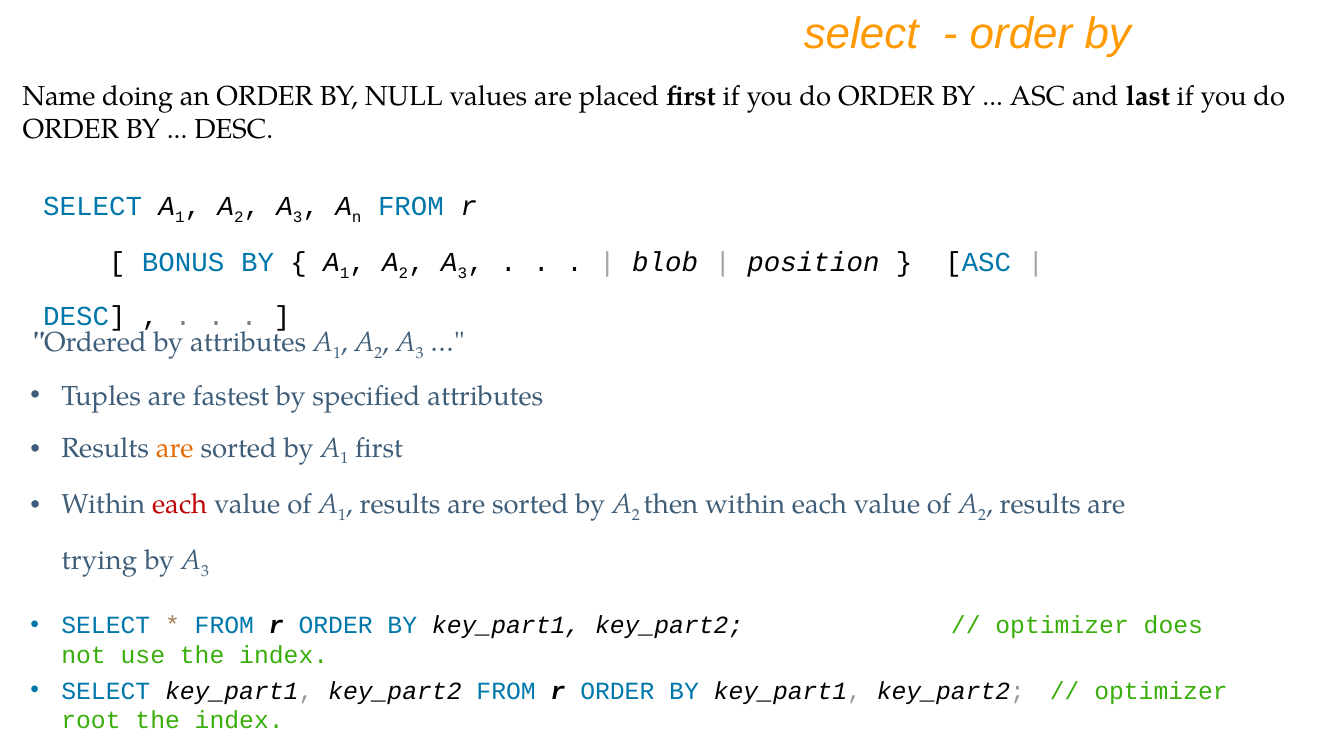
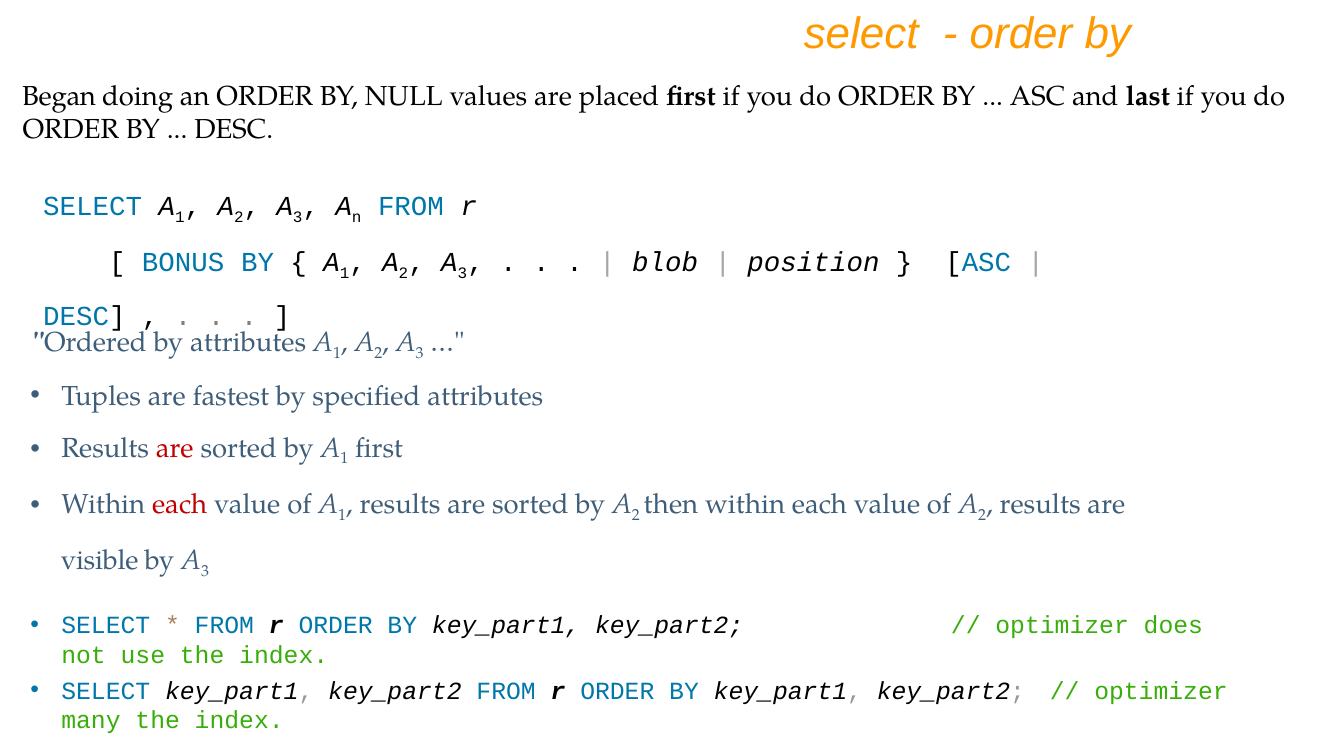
Name: Name -> Began (59, 97)
are colour: orange -> red (175, 448)
trying: trying -> visible (100, 561)
root: root -> many (91, 721)
